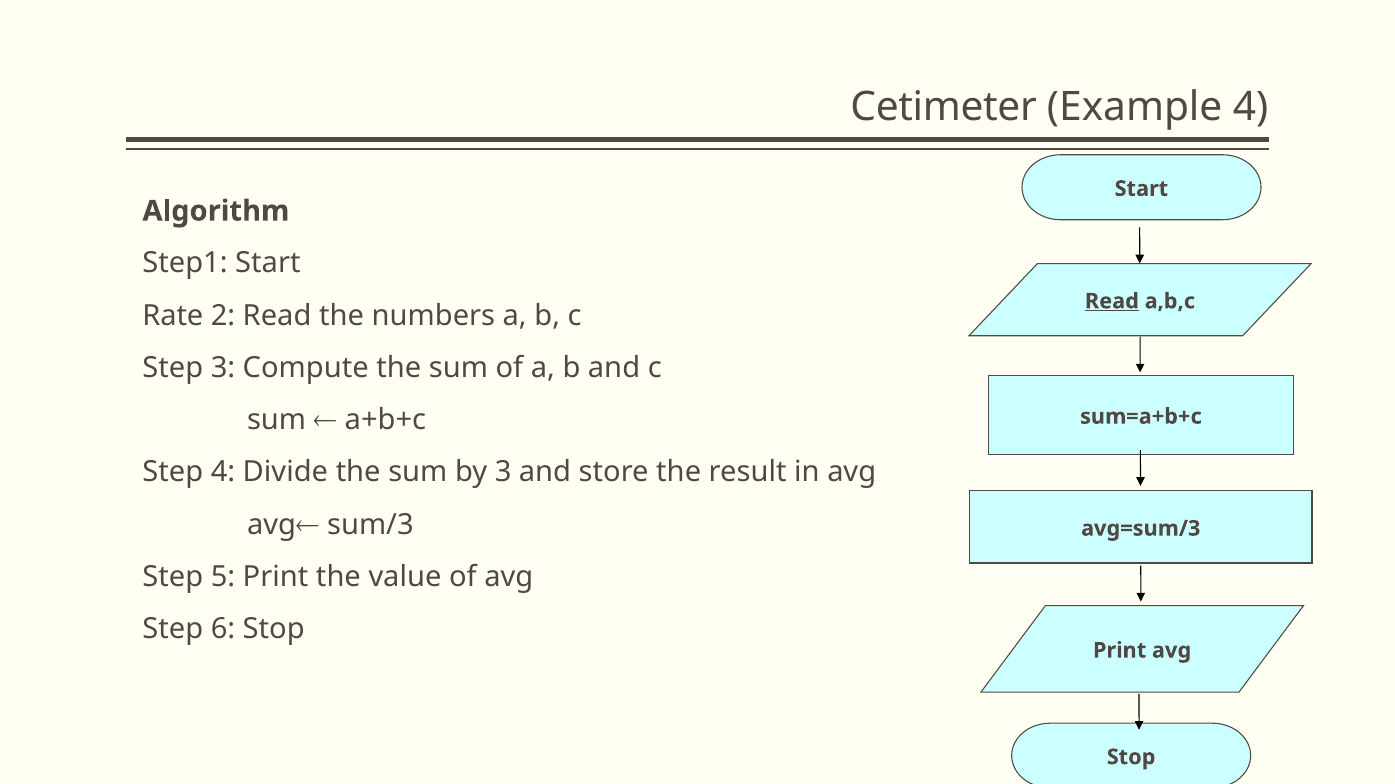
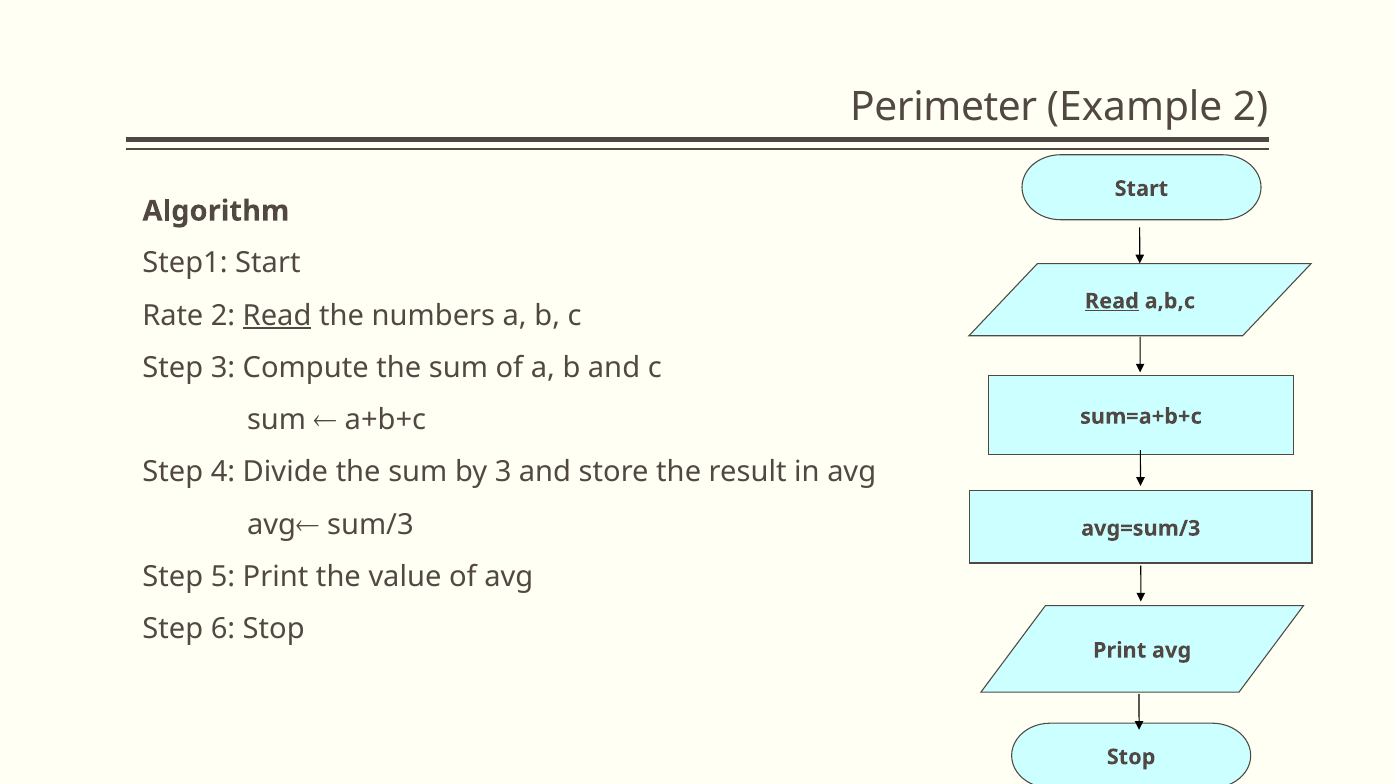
Cetimeter: Cetimeter -> Perimeter (944, 107)
Example 4: 4 -> 2 (1251, 107)
Read underline: none -> present (277, 316)
